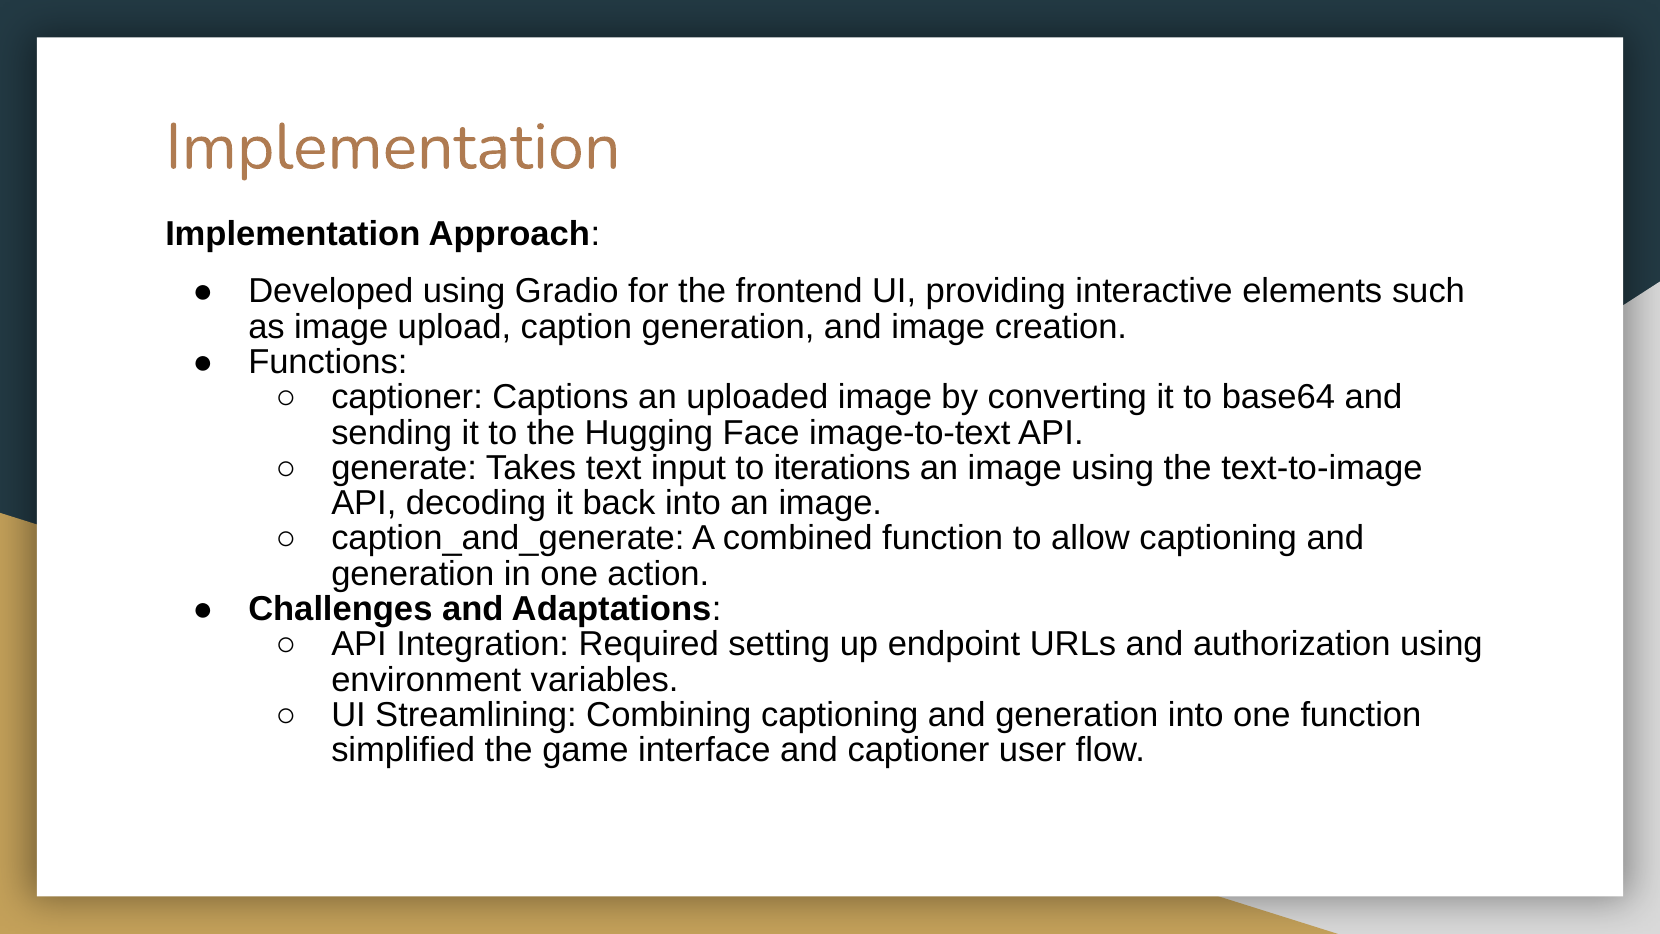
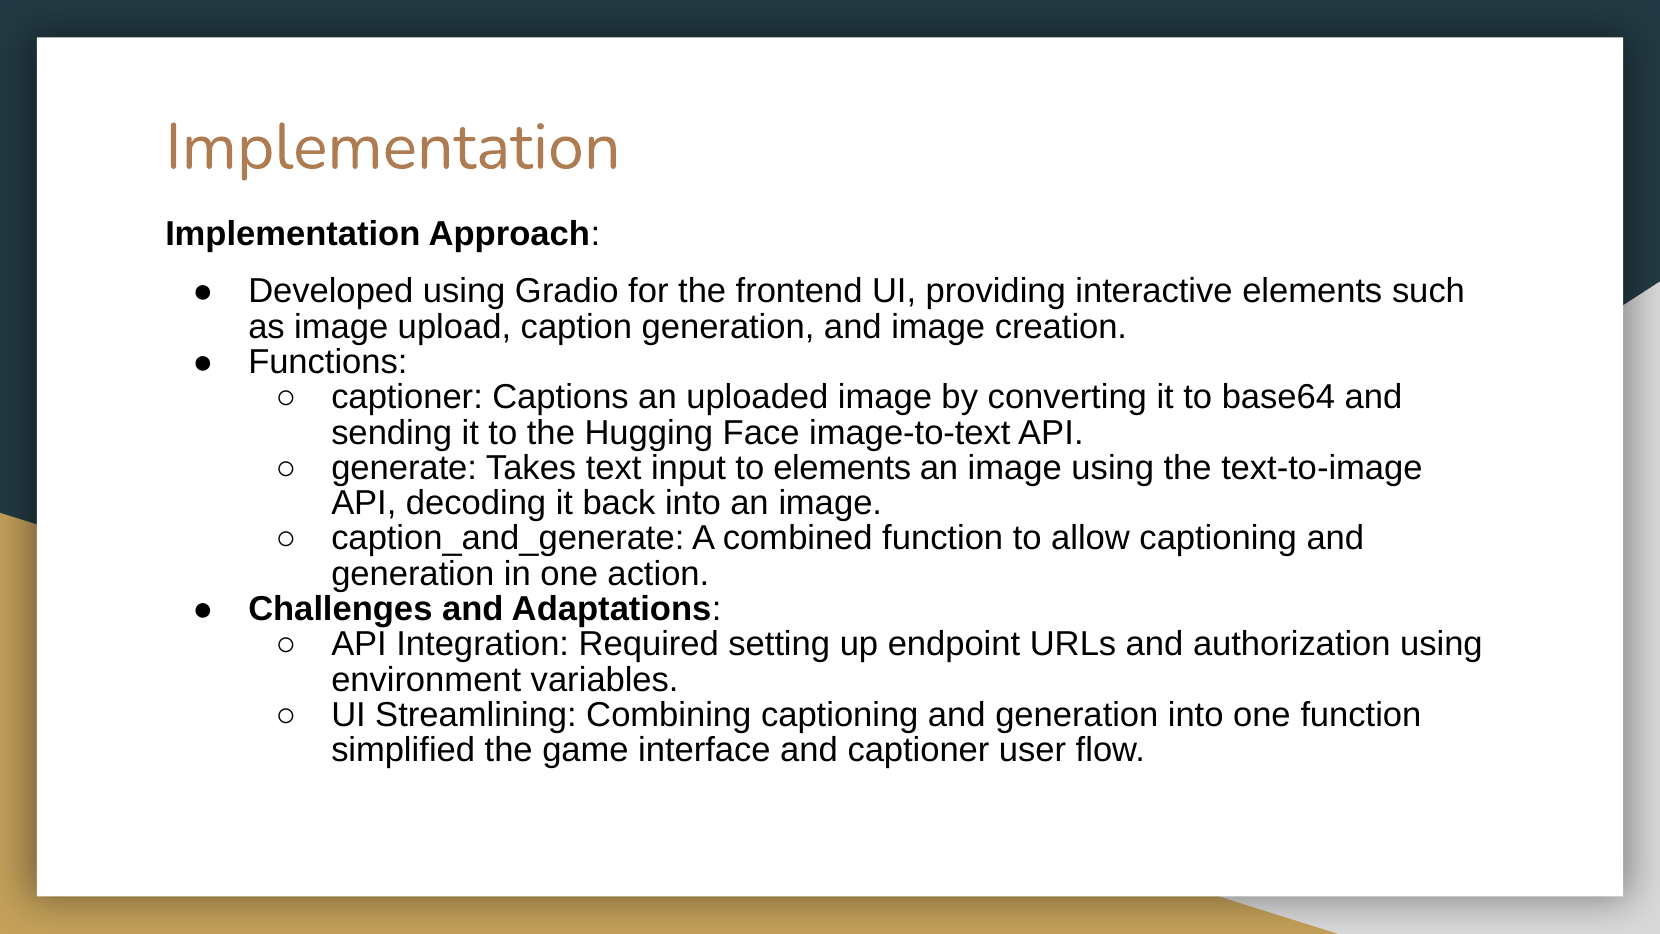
to iterations: iterations -> elements (842, 468)
